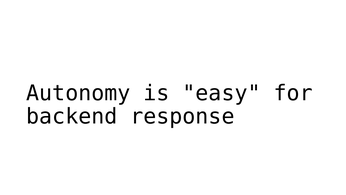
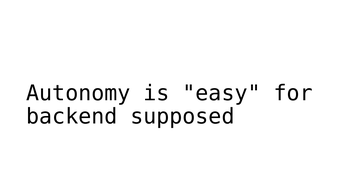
response: response -> supposed (182, 116)
